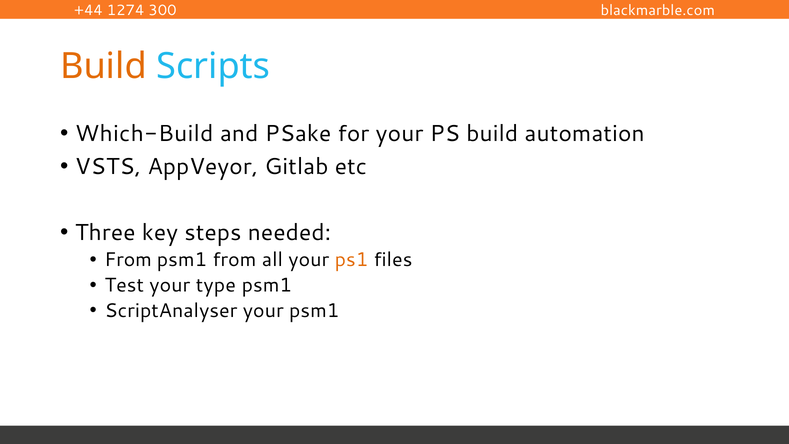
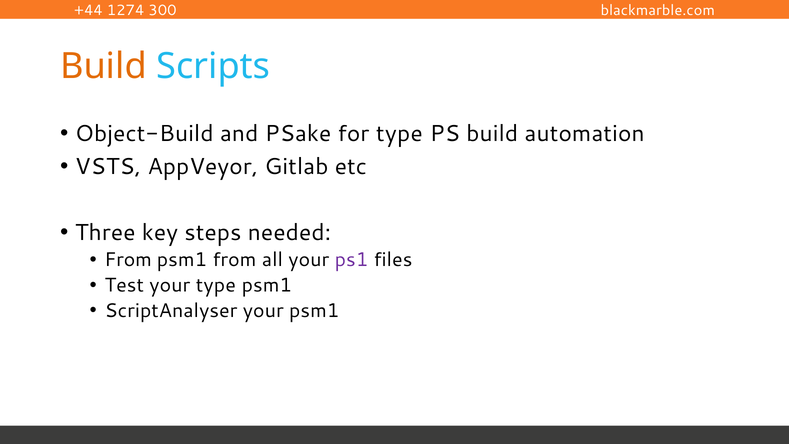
Which-Build: Which-Build -> Object-Build (144, 133)
for your: your -> type (399, 133)
ps1 colour: orange -> purple (351, 260)
